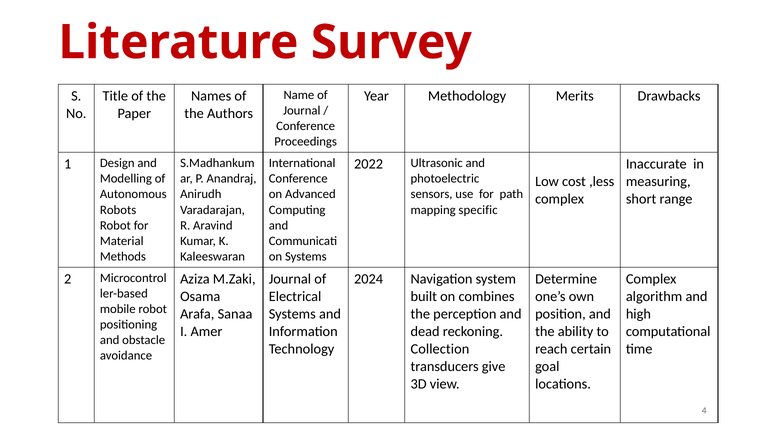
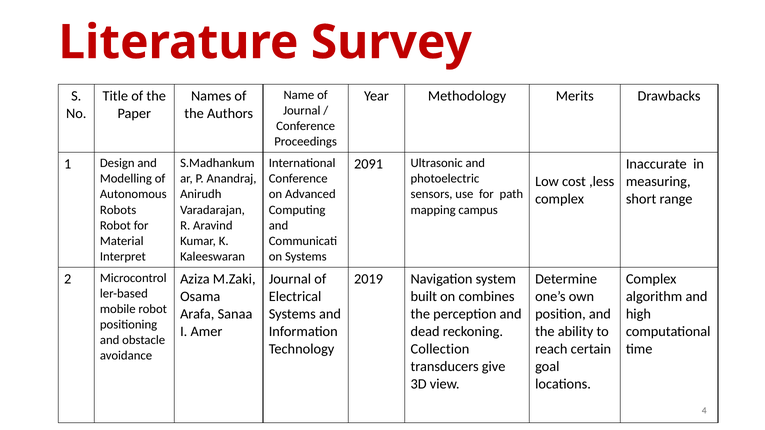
2022: 2022 -> 2091 (369, 164)
specific: specific -> campus (478, 210)
Methods: Methods -> Interpret (123, 257)
2024: 2024 -> 2019 (369, 279)
